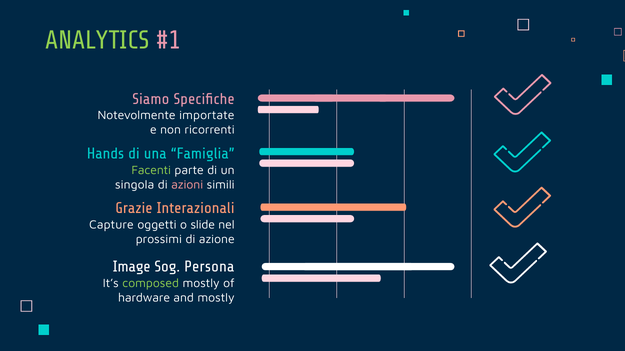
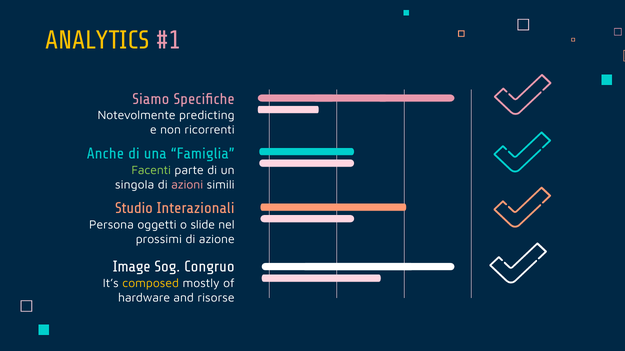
ANALYTICS colour: light green -> yellow (98, 40)
importate: importate -> predicting (207, 116)
Hands: Hands -> Anche (105, 154)
Grazie: Grazie -> Studio (134, 209)
Capture: Capture -> Persona (112, 225)
Persona: Persona -> Congruo (209, 267)
composed colour: light green -> yellow (151, 283)
and mostly: mostly -> risorse (216, 298)
